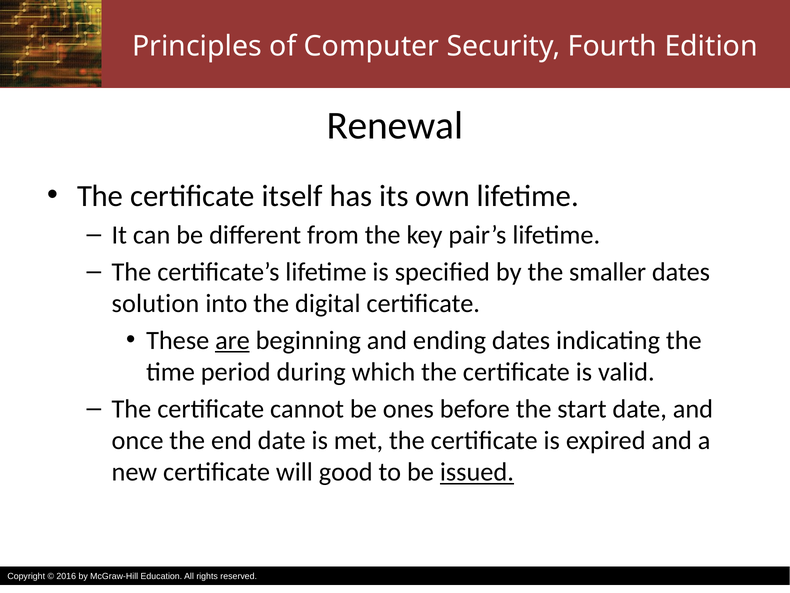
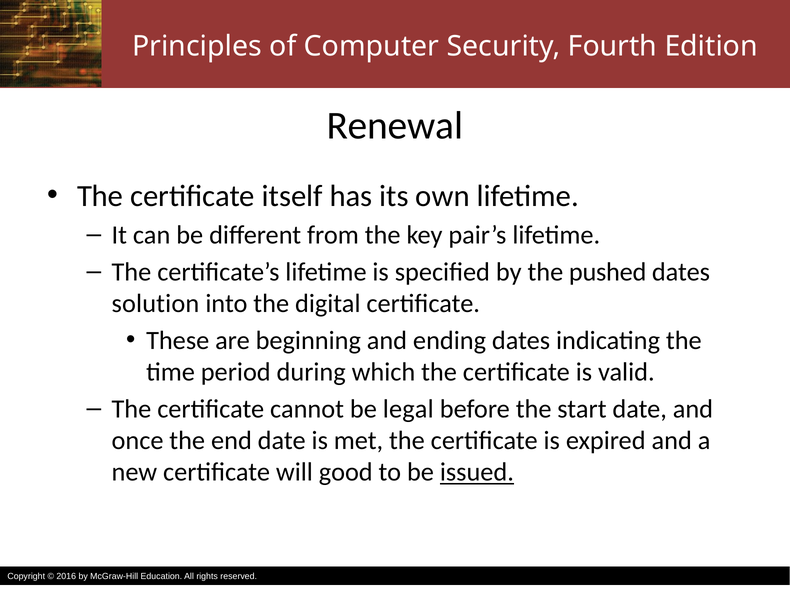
smaller: smaller -> pushed (608, 272)
are underline: present -> none (233, 340)
ones: ones -> legal (408, 409)
